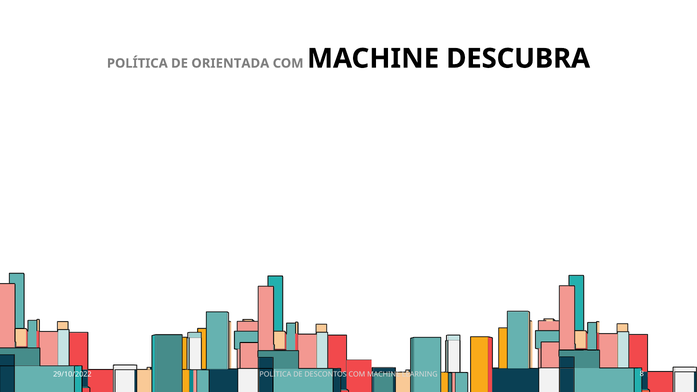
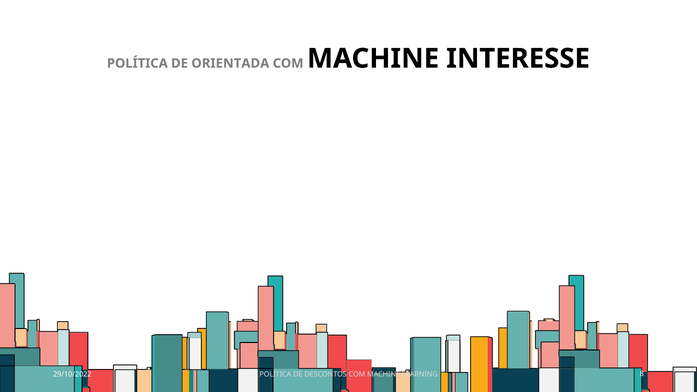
DESCUBRA: DESCUBRA -> INTERESSE (518, 59)
